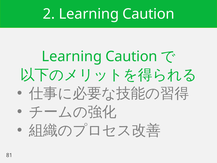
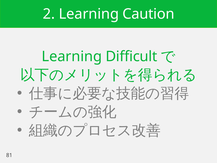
Caution: Caution -> Difficult (131, 56)
